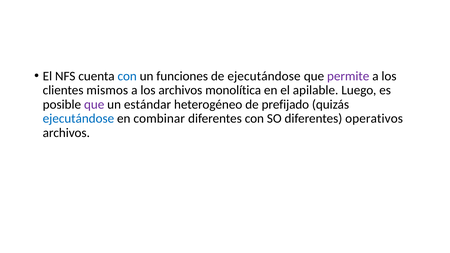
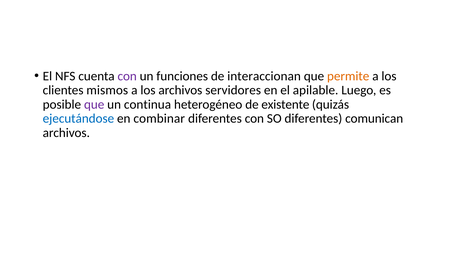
con colour: blue -> purple (127, 76)
de ejecutándose: ejecutándose -> interaccionan (264, 76)
permite colour: purple -> orange (348, 76)
monolítica: monolítica -> servidores (233, 90)
estándar: estándar -> continua (147, 104)
prefijado: prefijado -> existente (285, 104)
operativos: operativos -> comunican (374, 119)
